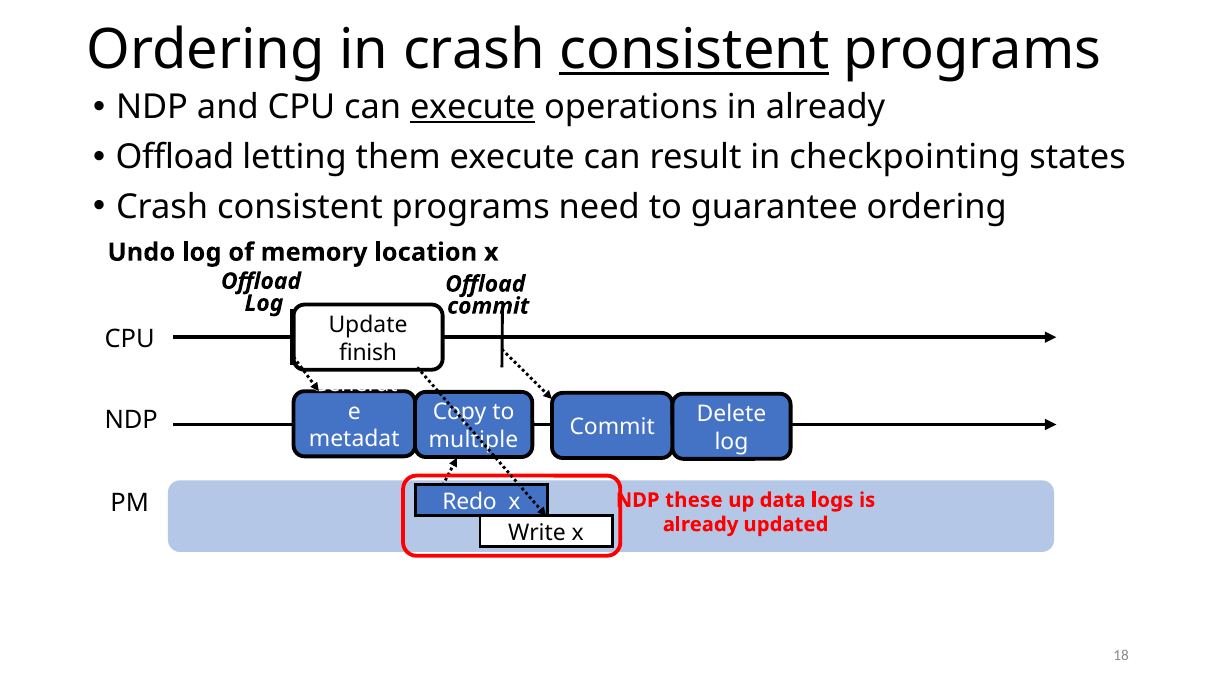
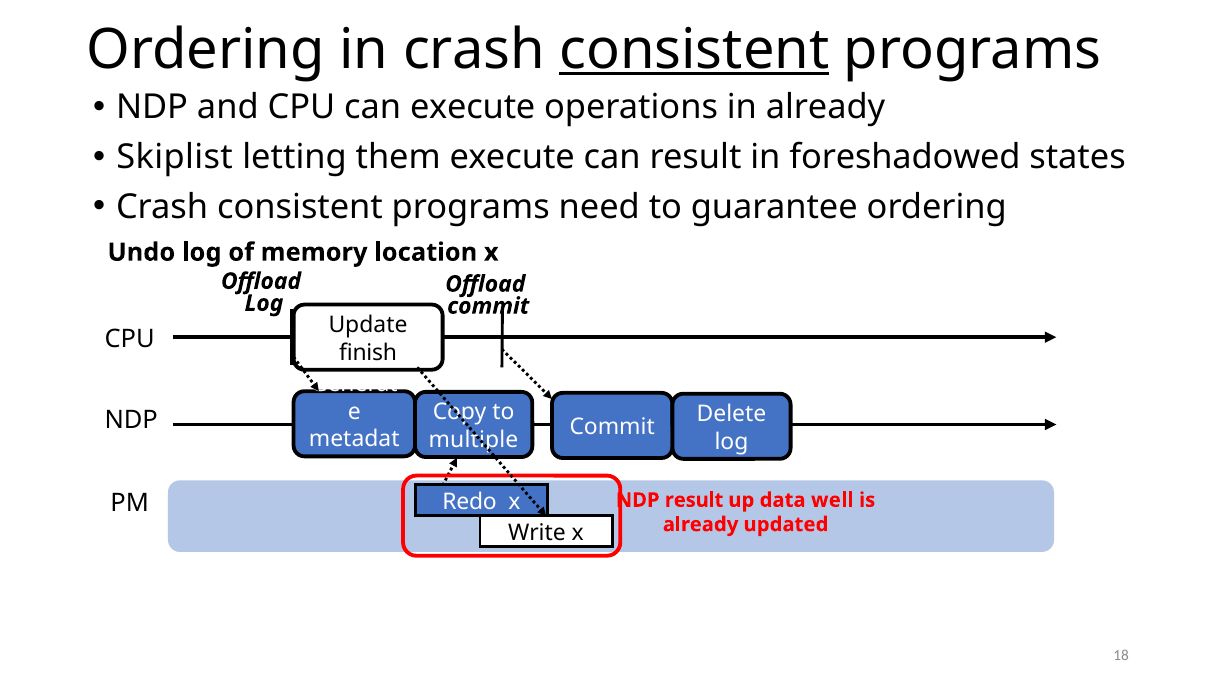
execute underline: present -> none (473, 107)
Offload: Offload -> Skiplist (175, 157)
checkpointing: checkpointing -> foreshadowed (905, 157)
NDP these: these -> result (694, 500)
logs: logs -> well (832, 500)
